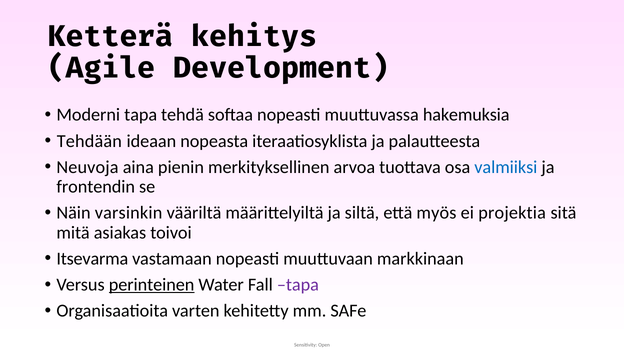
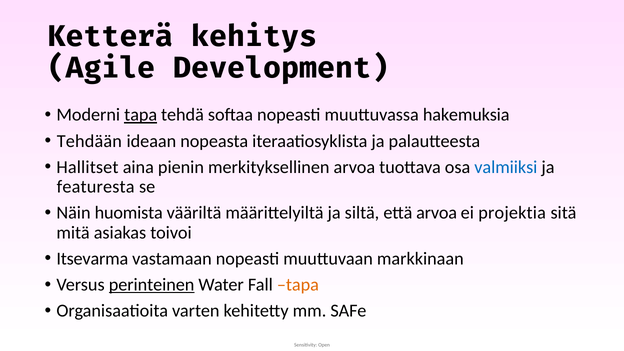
tapa underline: none -> present (141, 115)
Neuvoja: Neuvoja -> Hallitset (87, 167)
frontendin: frontendin -> featuresta (96, 187)
varsinkin: varsinkin -> huomista (129, 213)
että myös: myös -> arvoa (437, 213)
tapa colour: purple -> orange (298, 285)
